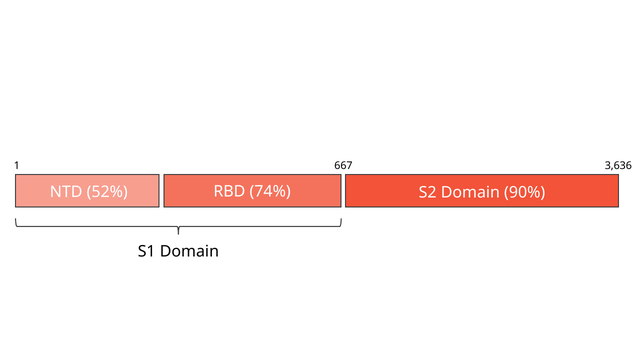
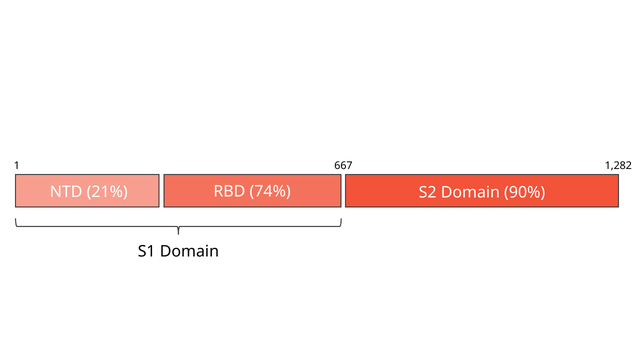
3,636: 3,636 -> 1,282 (618, 166)
52%: 52% -> 21% (107, 192)
